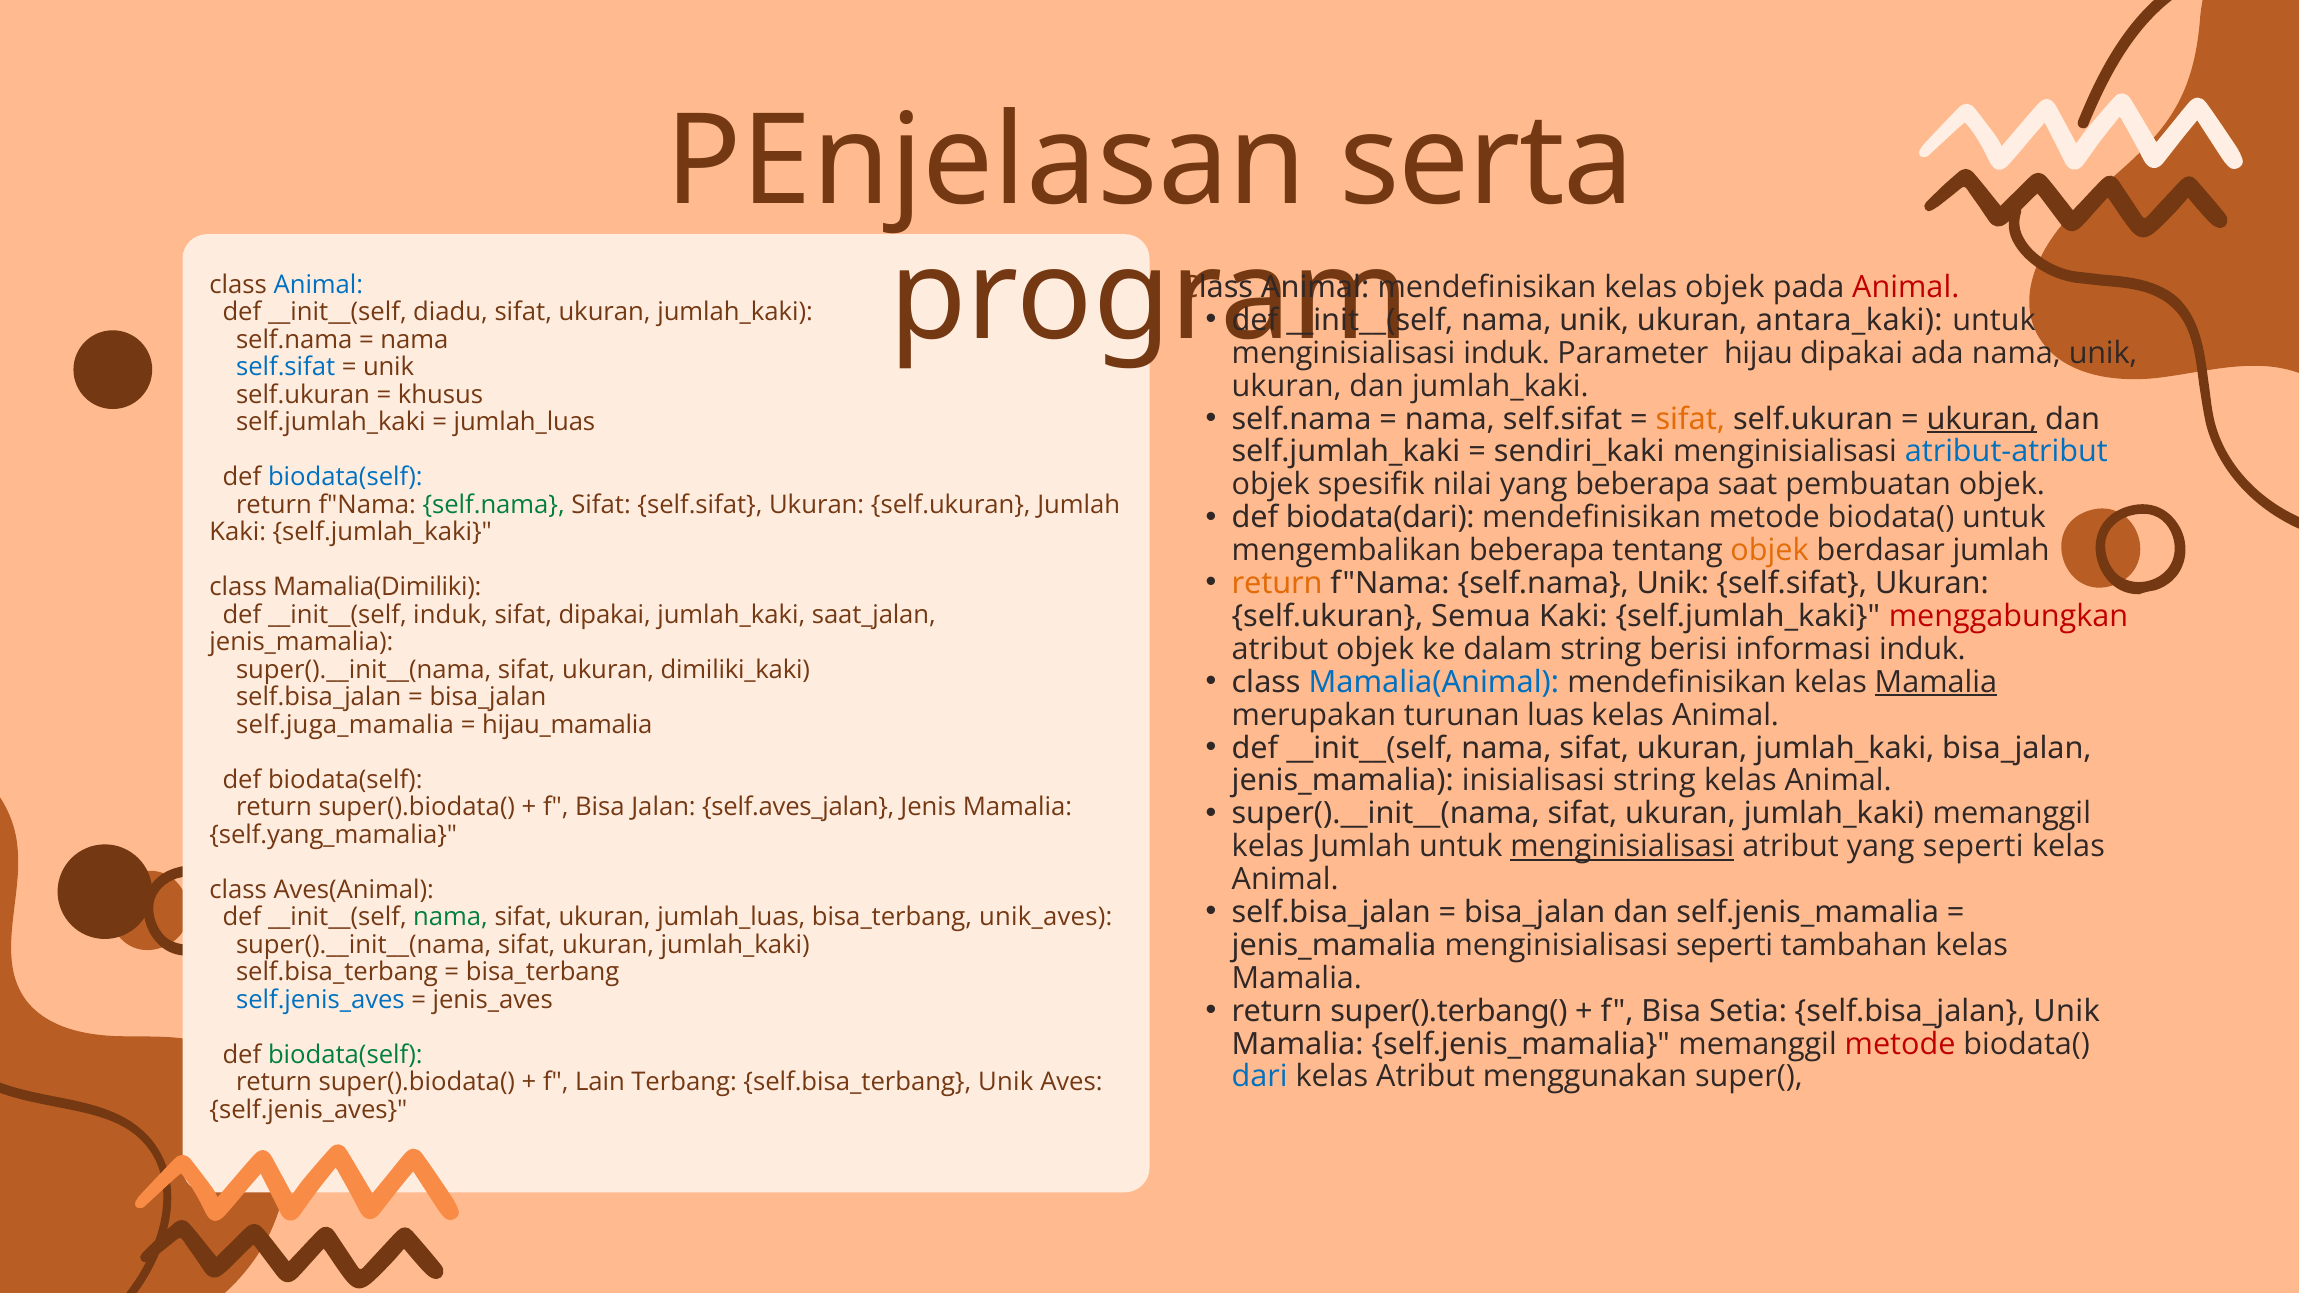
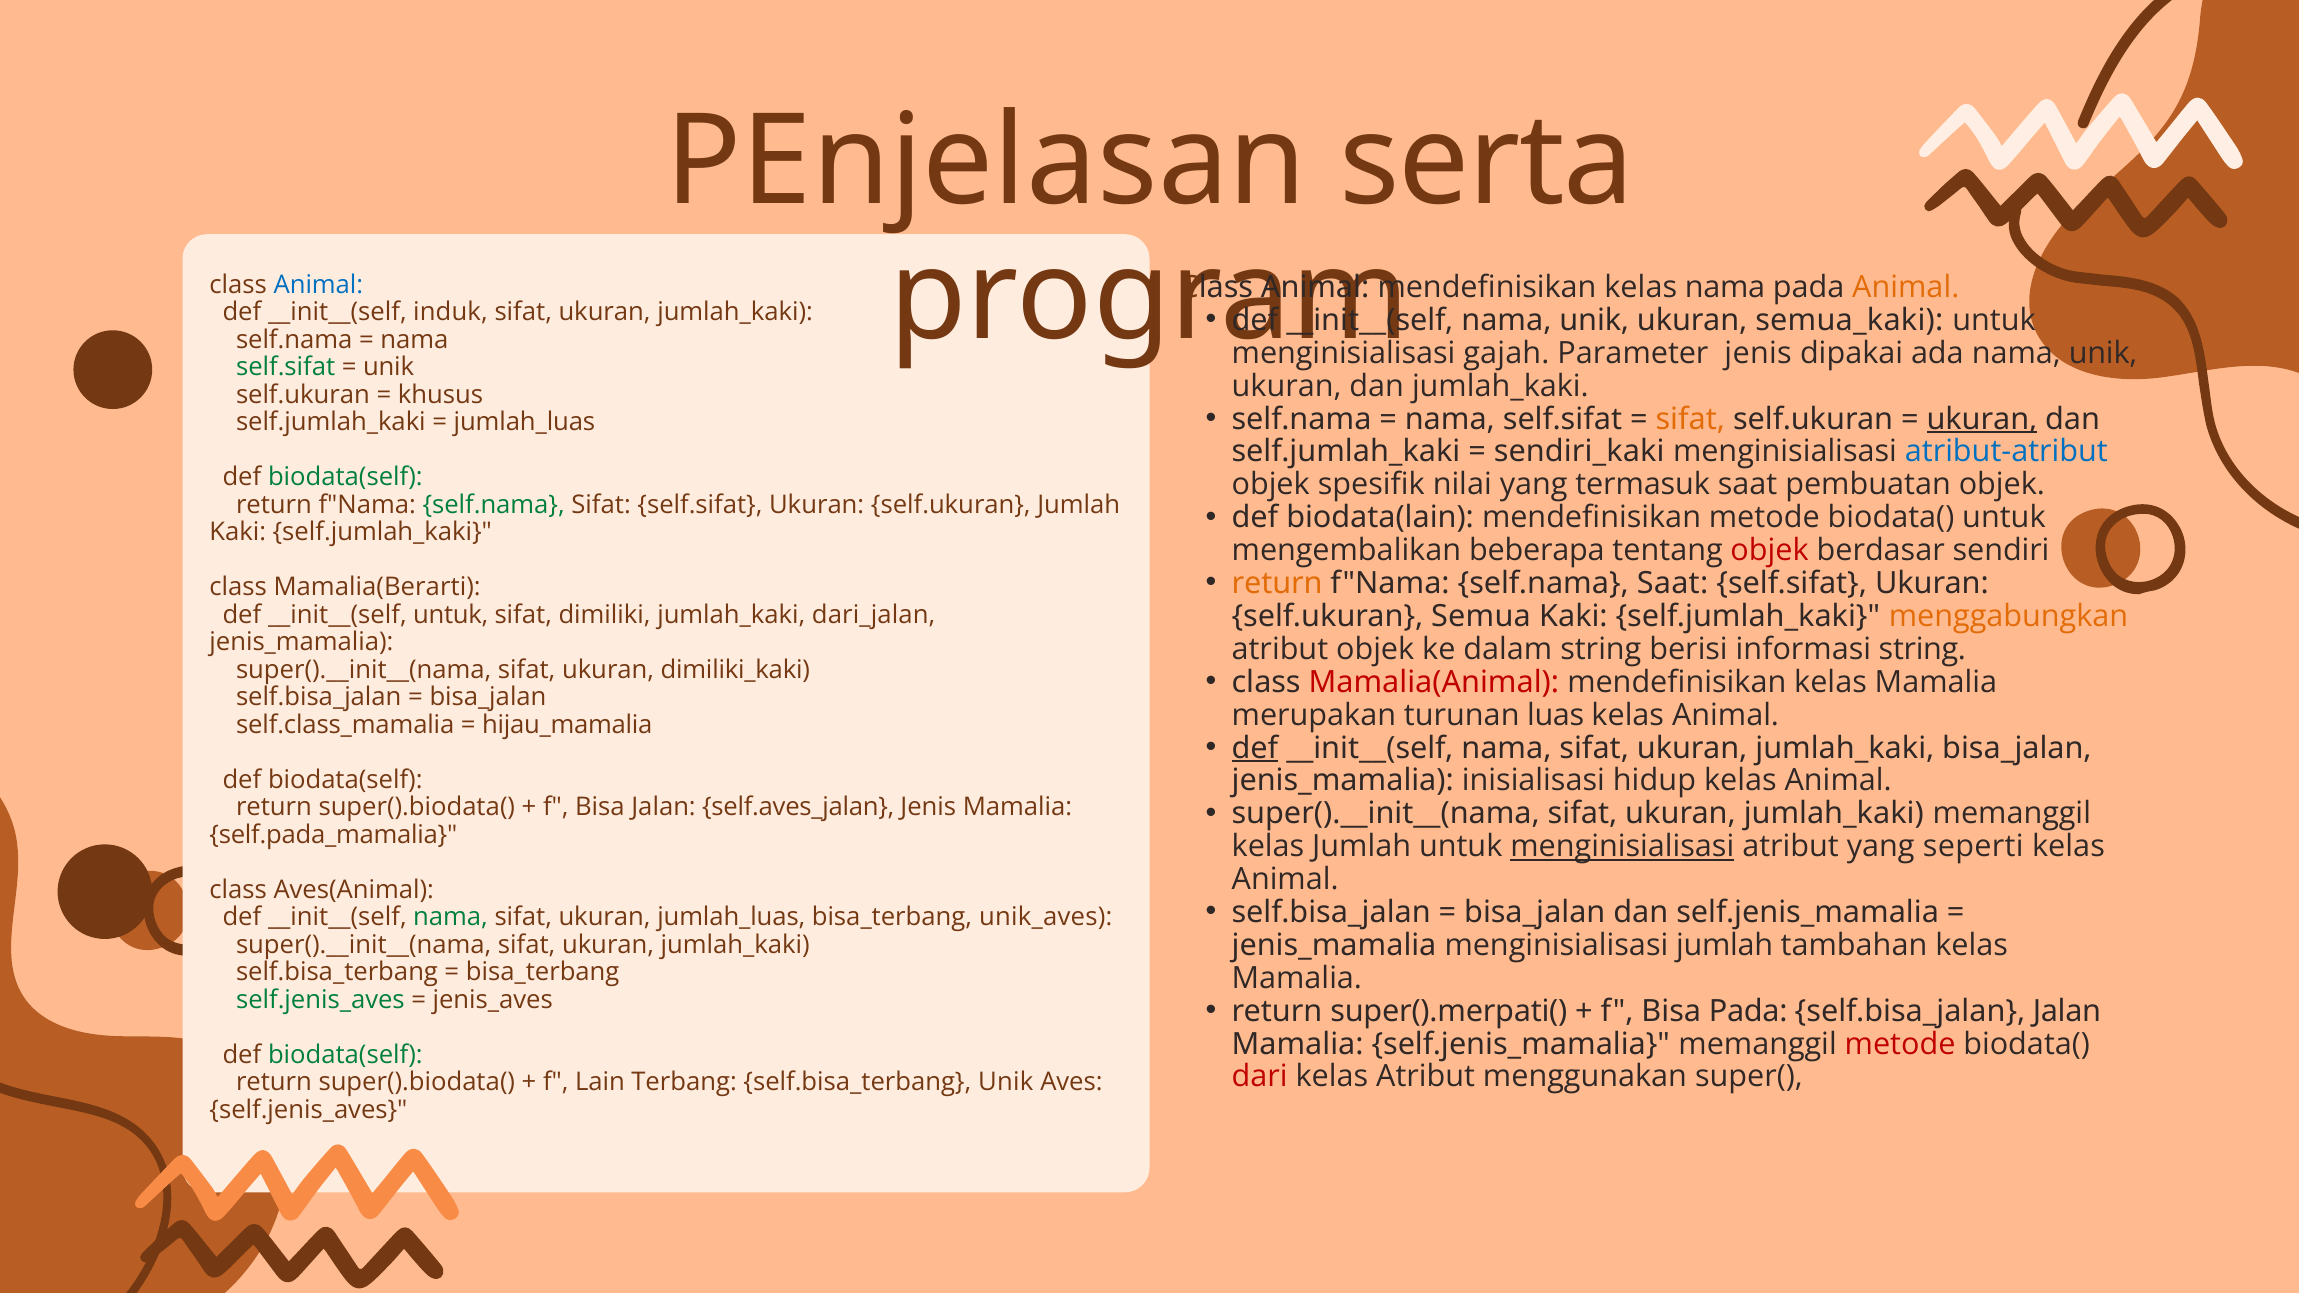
kelas objek: objek -> nama (1725, 287)
Animal colour: red -> orange (1906, 287)
diadu: diadu -> induk (450, 312)
antara_kaki: antara_kaki -> semua_kaki (1849, 320)
induk: induk -> gajah (1506, 353)
Parameter hijau: hijau -> jenis (1758, 353)
self.sifat colour: blue -> green (286, 367)
biodata(self colour: blue -> green (345, 477)
yang beberapa: beberapa -> termasuk (1643, 485)
biodata(dari: biodata(dari -> biodata(lain (1380, 518)
objek colour: orange -> red (1770, 551)
berdasar jumlah: jumlah -> sendiri (2001, 551)
self.nama Unik: Unik -> Saat (1673, 584)
Mamalia(Dimiliki: Mamalia(Dimiliki -> Mamalia(Berarti (377, 587)
__init__(self induk: induk -> untuk (451, 615)
sifat dipakai: dipakai -> dimiliki (605, 615)
saat_jalan: saat_jalan -> dari_jalan (874, 615)
menggabungkan colour: red -> orange (2009, 616)
informasi induk: induk -> string (1922, 649)
Mamalia(Animal colour: blue -> red (1434, 682)
Mamalia underline: present -> none (1936, 682)
self.juga_mamalia: self.juga_mamalia -> self.class_mamalia (345, 725)
def underline: none -> present (1255, 748)
inisialisasi string: string -> hidup (1654, 781)
self.yang_mamalia: self.yang_mamalia -> self.pada_mamalia (333, 835)
menginisialisasi seperti: seperti -> jumlah (1725, 945)
self.jenis_aves colour: blue -> green (320, 1000)
super().terbang(: super().terbang( -> super().merpati( (1449, 1011)
Bisa Setia: Setia -> Pada (1748, 1011)
self.bisa_jalan Unik: Unik -> Jalan (2067, 1011)
dari colour: blue -> red (1260, 1077)
